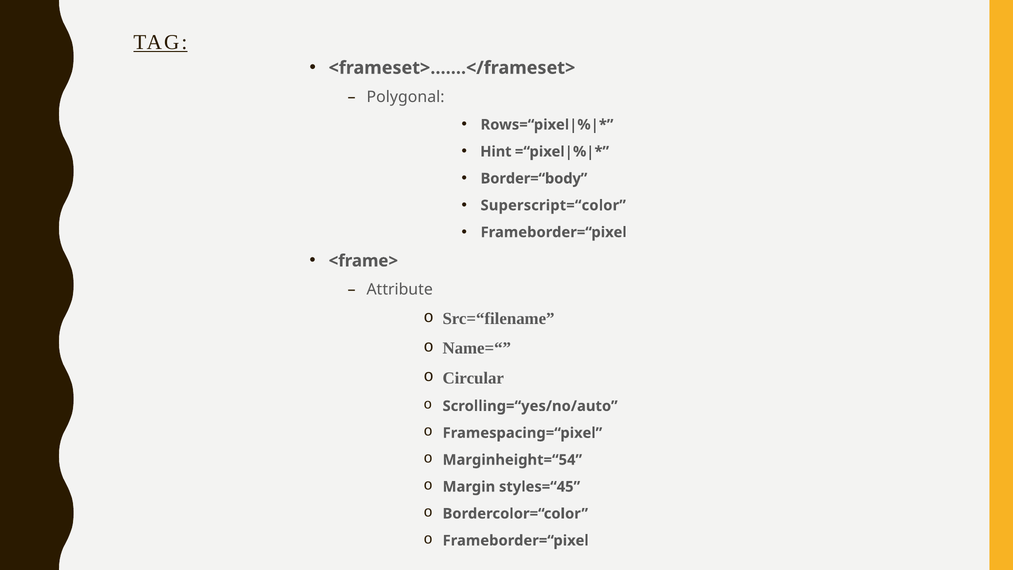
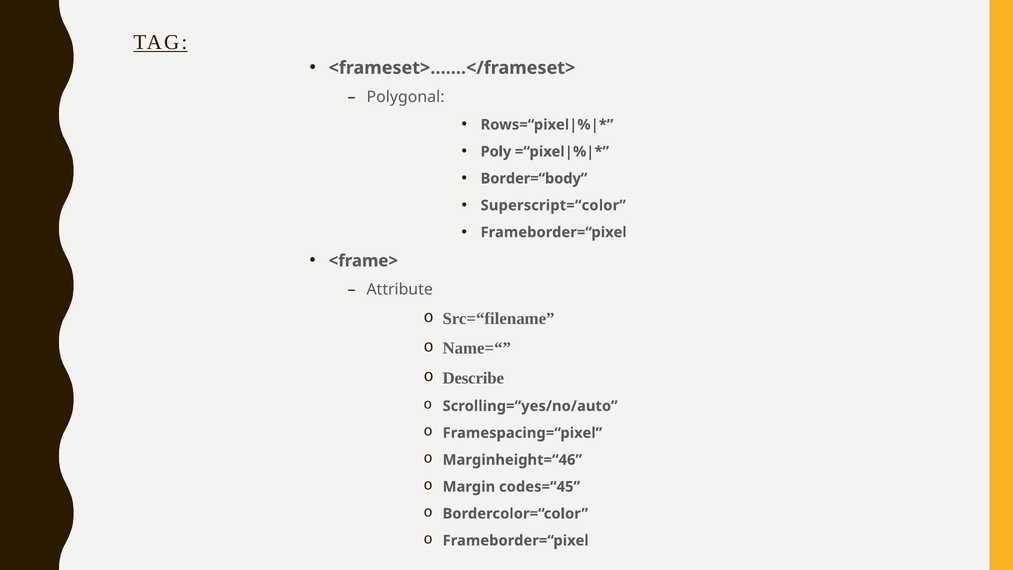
Hint: Hint -> Poly (496, 152)
Circular: Circular -> Describe (473, 378)
Marginheight=“54: Marginheight=“54 -> Marginheight=“46 (512, 460)
styles=“45: styles=“45 -> codes=“45 (540, 487)
